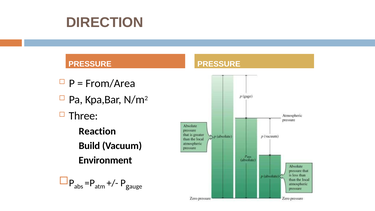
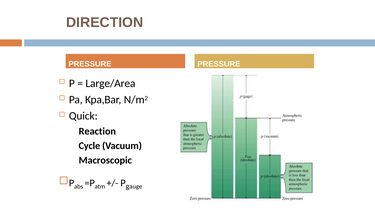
From/Area: From/Area -> Large/Area (110, 83)
Three: Three -> Quick (83, 116)
Build: Build -> Cycle (89, 146)
Environment: Environment -> Macroscopic (105, 160)
